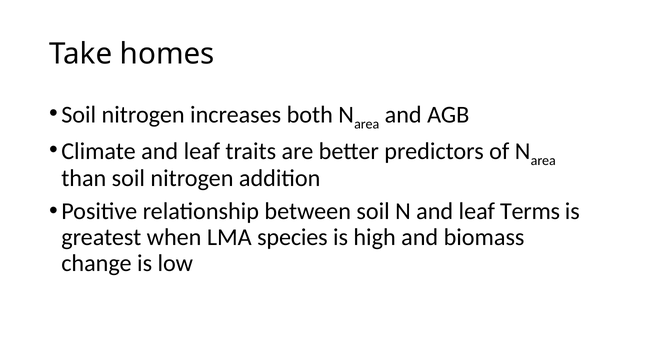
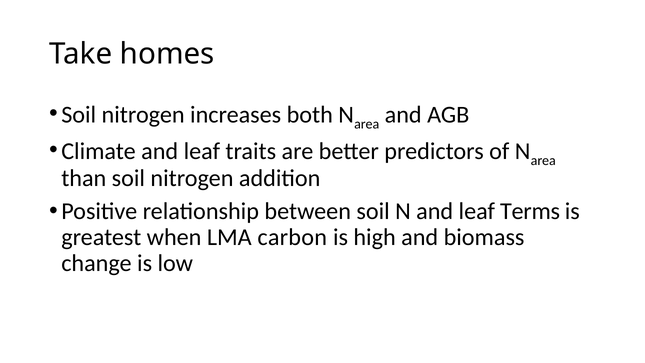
species: species -> carbon (292, 237)
